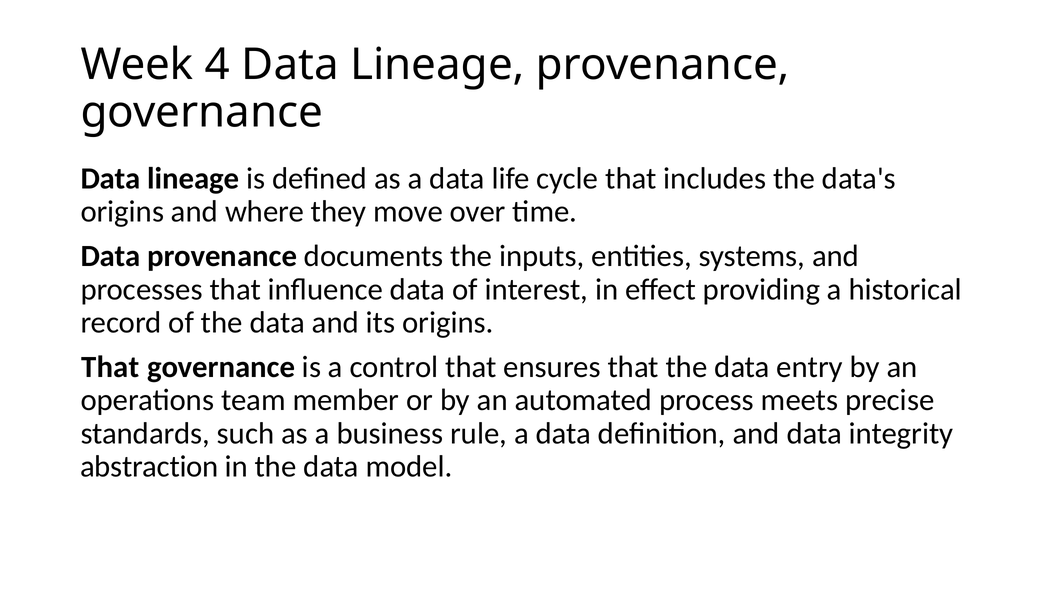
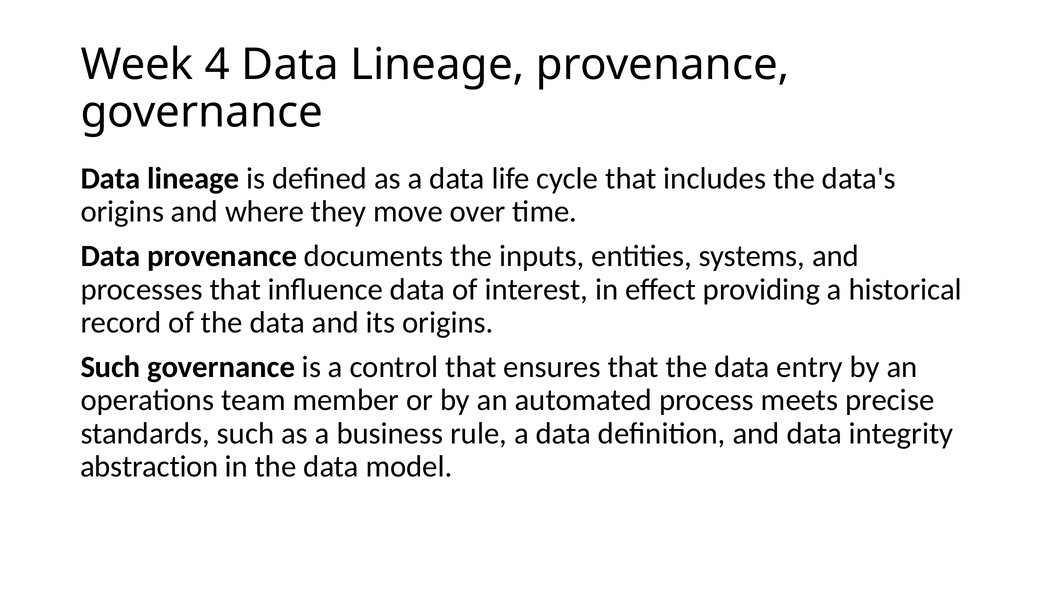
That: That -> Such (110, 367)
